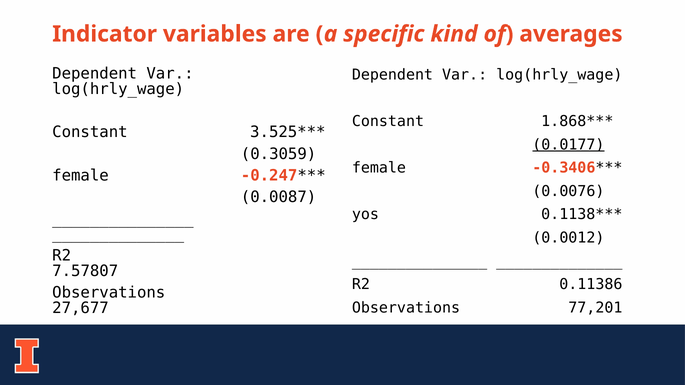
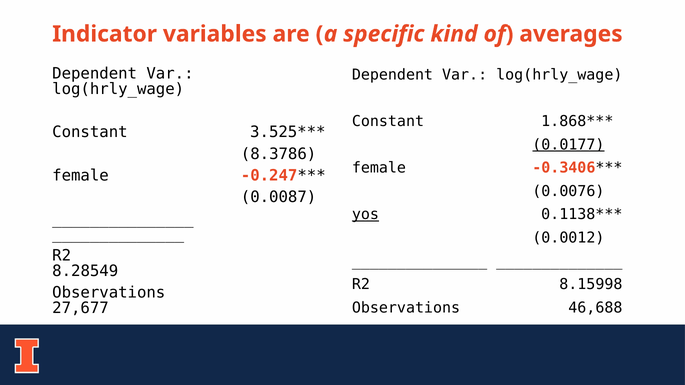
0.3059: 0.3059 -> 8.3786 (279, 154)
yos underline: none -> present (365, 215)
7.57807: 7.57807 -> 8.28549 (85, 271)
0.11386: 0.11386 -> 8.15998 (591, 285)
77,201: 77,201 -> 46,688 (595, 308)
